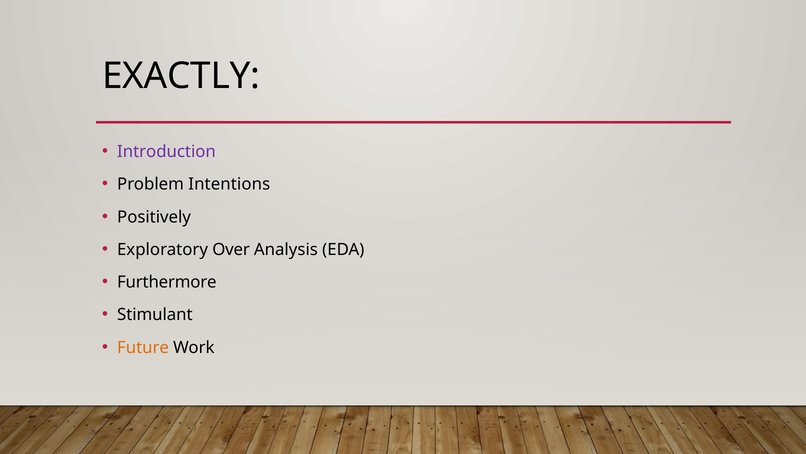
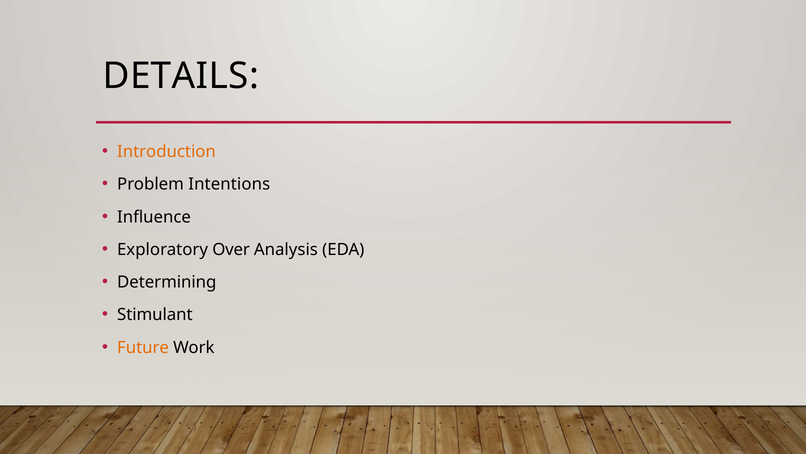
EXACTLY: EXACTLY -> DETAILS (181, 76)
Introduction colour: purple -> orange (166, 152)
Positively: Positively -> Influence (154, 217)
Furthermore: Furthermore -> Determining (167, 282)
